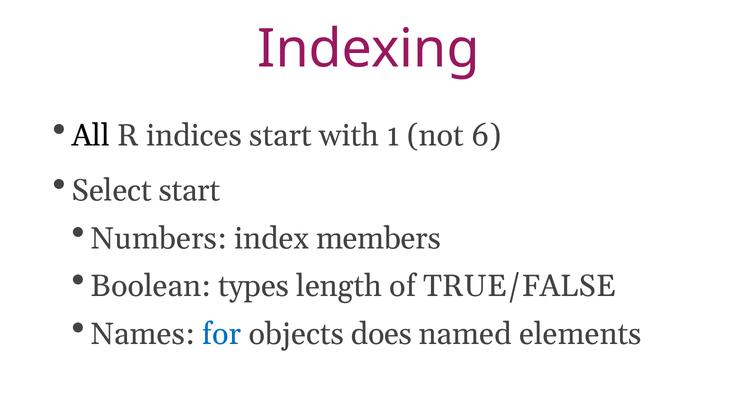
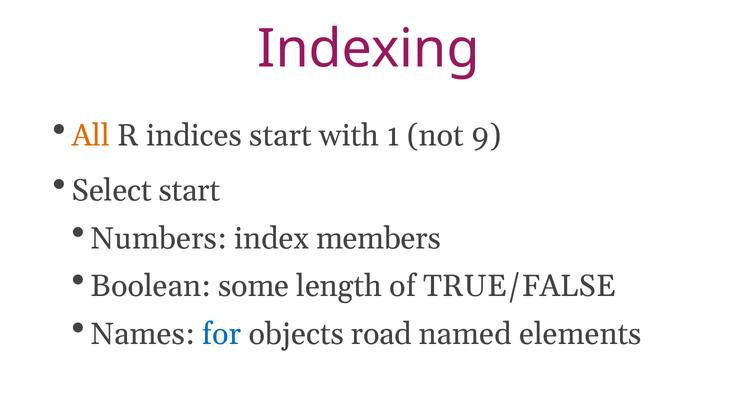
All colour: black -> orange (91, 136)
6: 6 -> 9 (486, 136)
types: types -> some (254, 287)
does: does -> road (381, 335)
